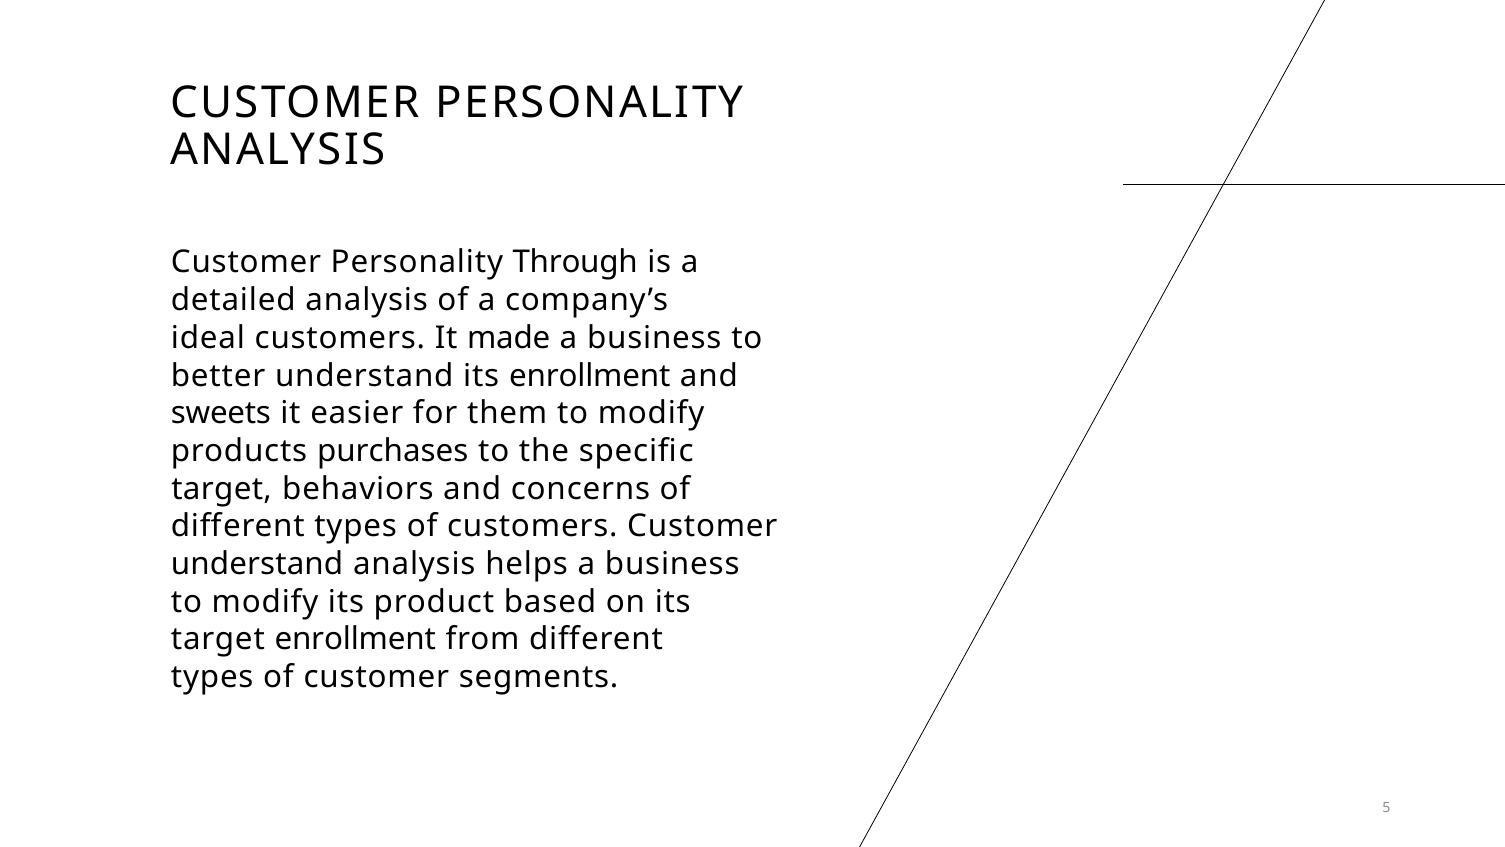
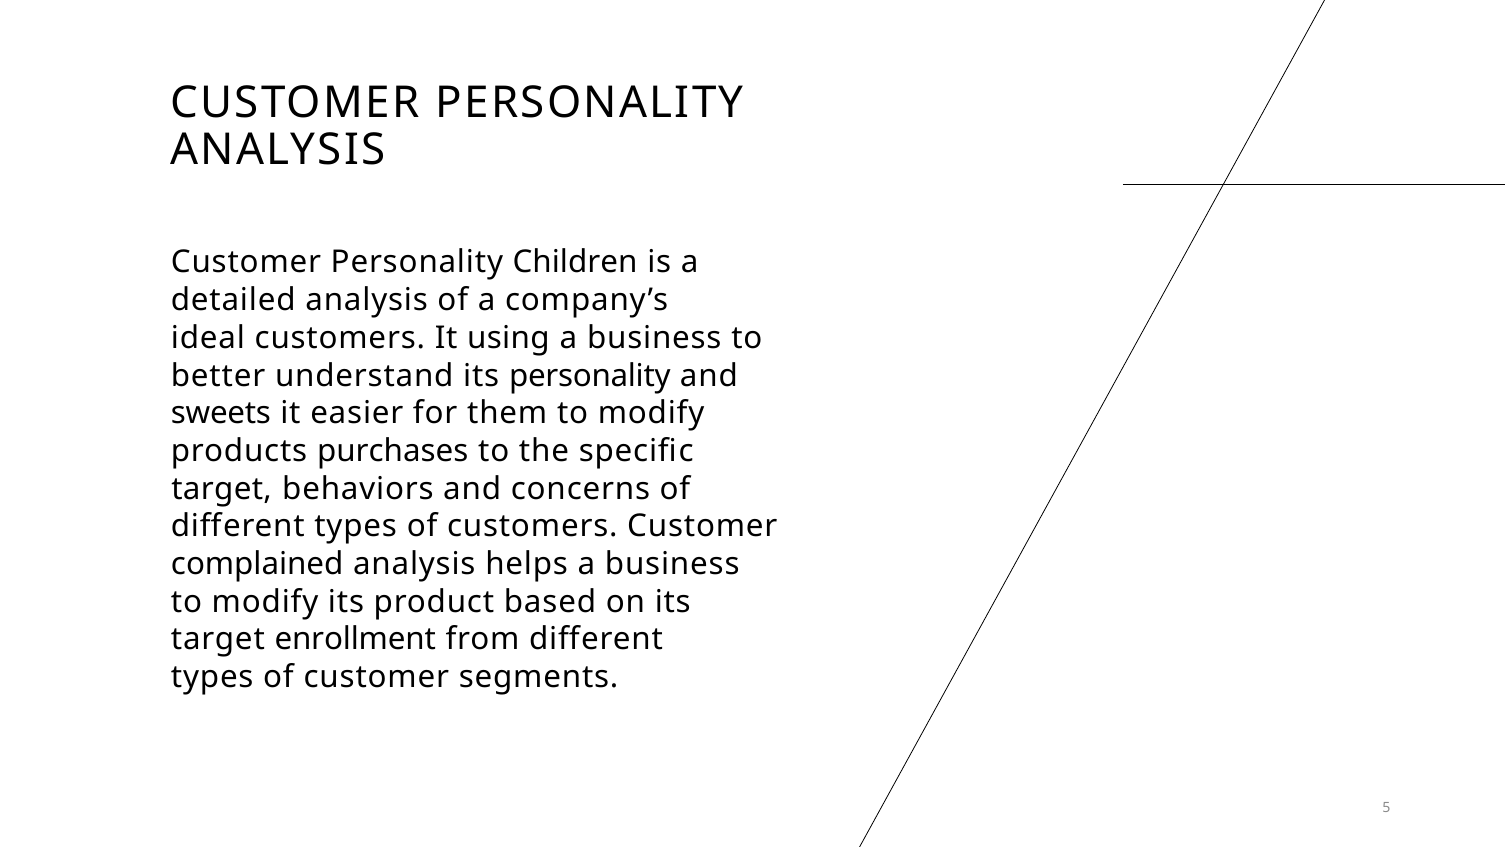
Through: Through -> Children (575, 262)
made: made -> using (508, 338)
its enrollment: enrollment -> personality (590, 375)
understand: understand -> complained (257, 564)
